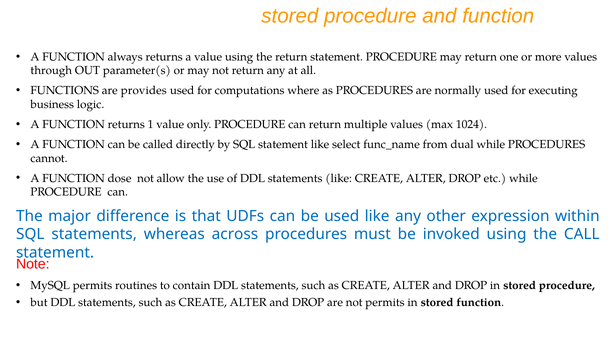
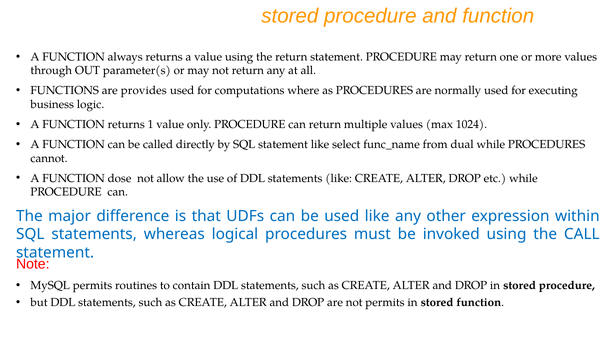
across: across -> logical (235, 235)
